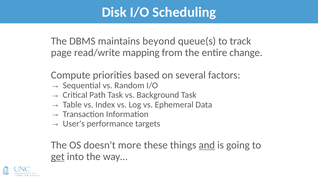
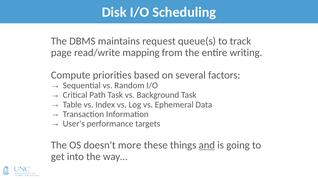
beyond: beyond -> request (159, 41)
change: change -> writing (246, 52)
get underline: present -> none (58, 157)
